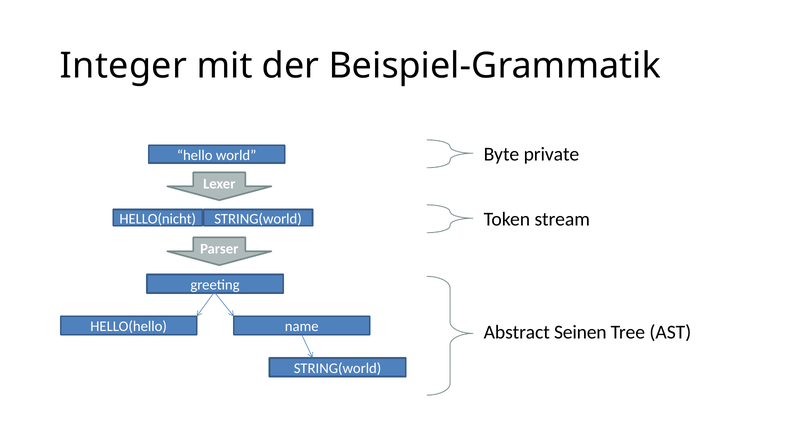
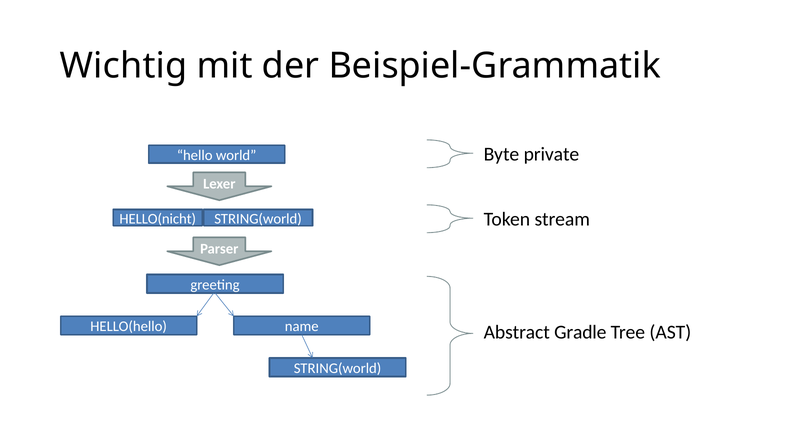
Integer: Integer -> Wichtig (124, 66)
Seinen: Seinen -> Gradle (580, 332)
